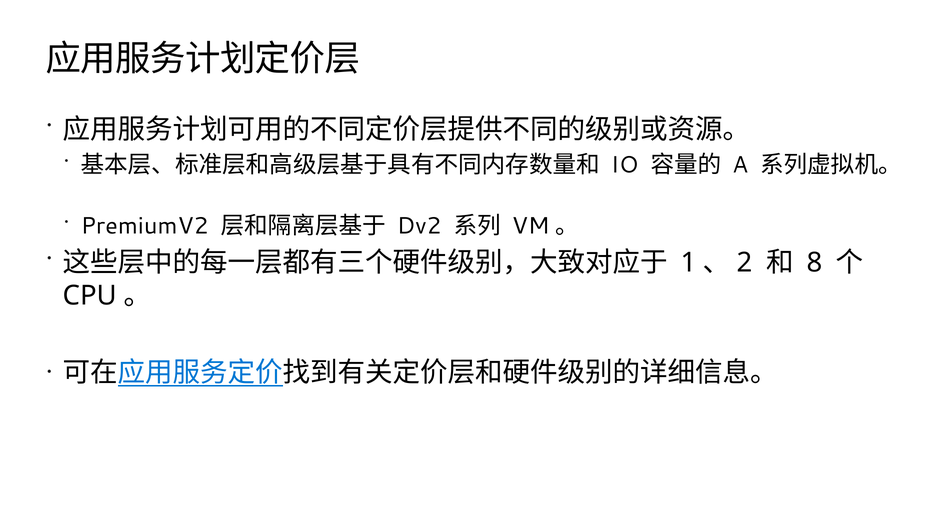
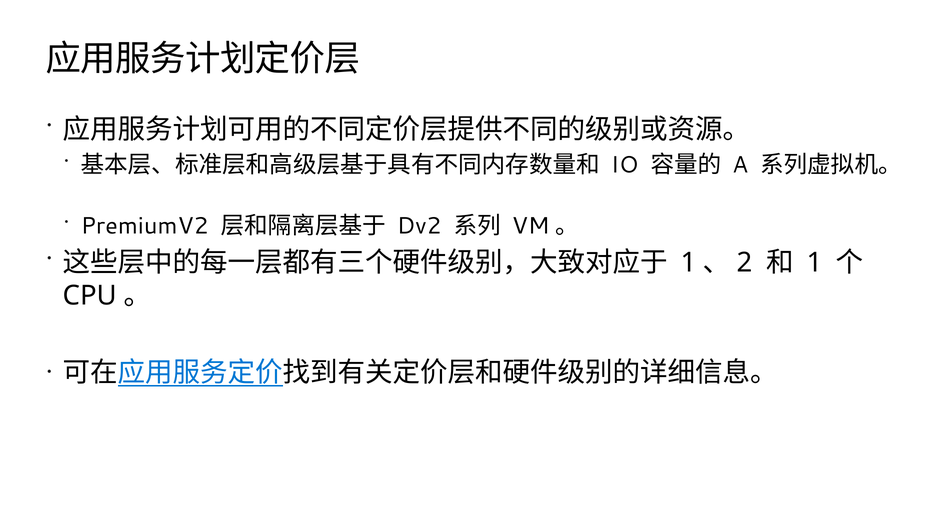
8: 8 -> 1 (814, 263)
